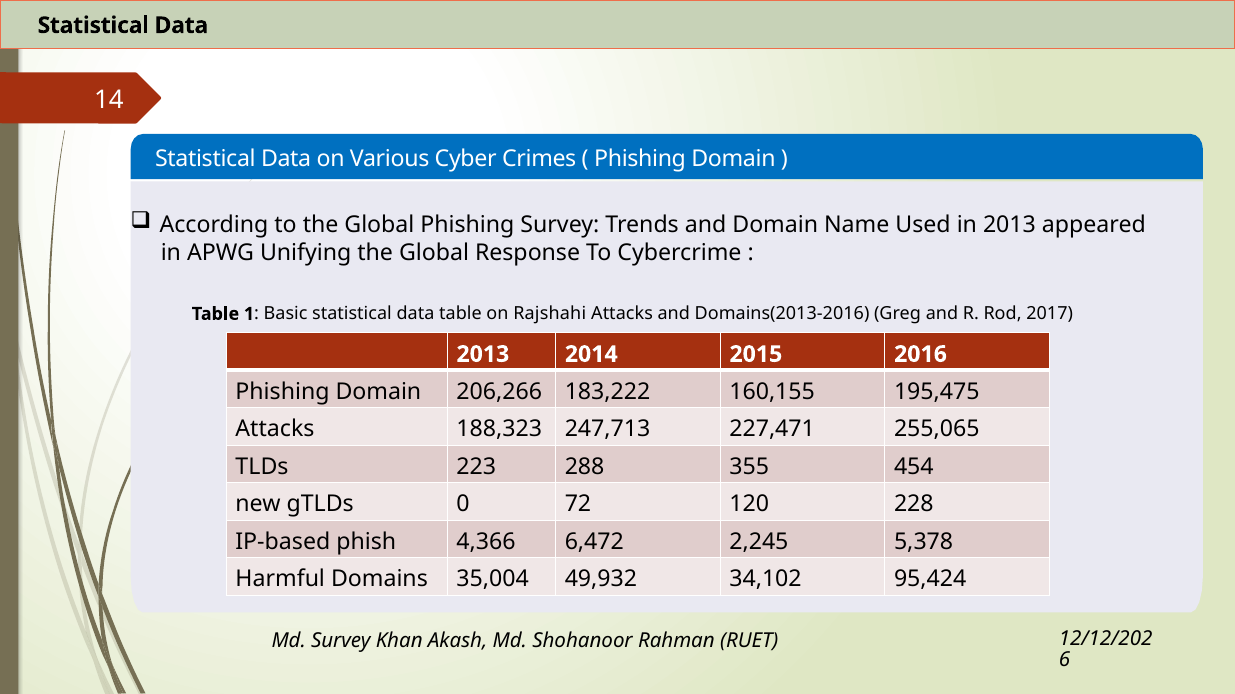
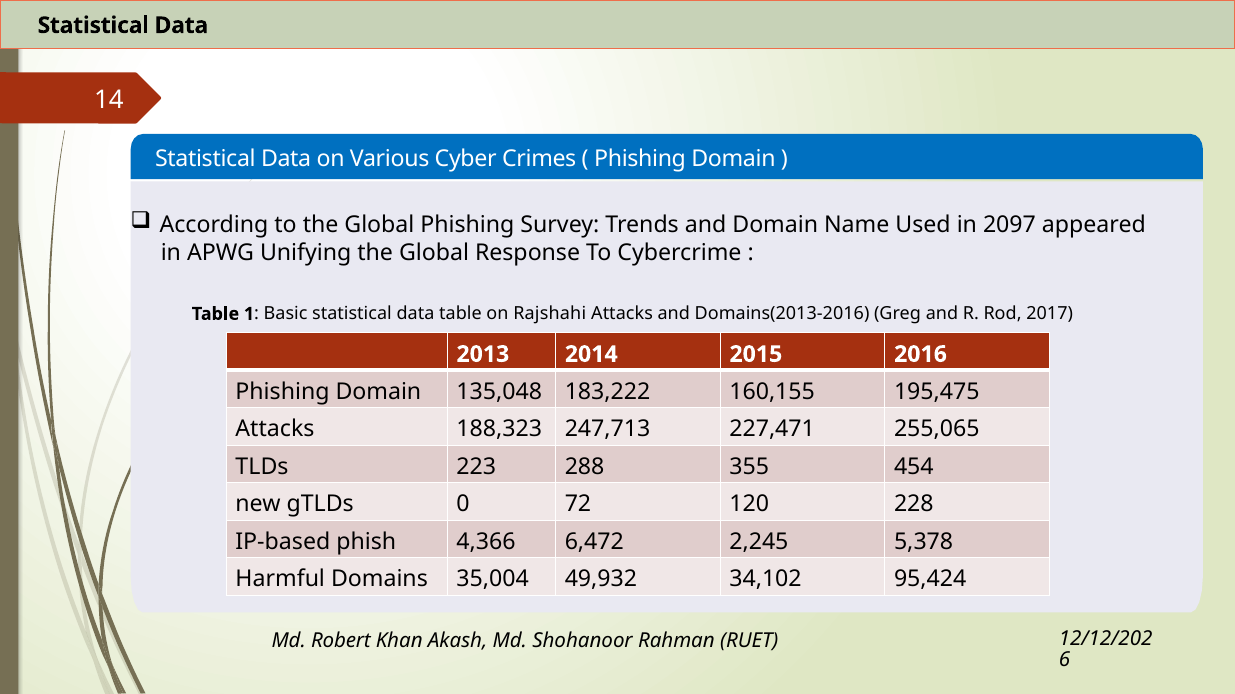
in 2013: 2013 -> 2097 (1009, 225)
206,266: 206,266 -> 135,048 (499, 392)
Md Survey: Survey -> Robert (341, 641)
